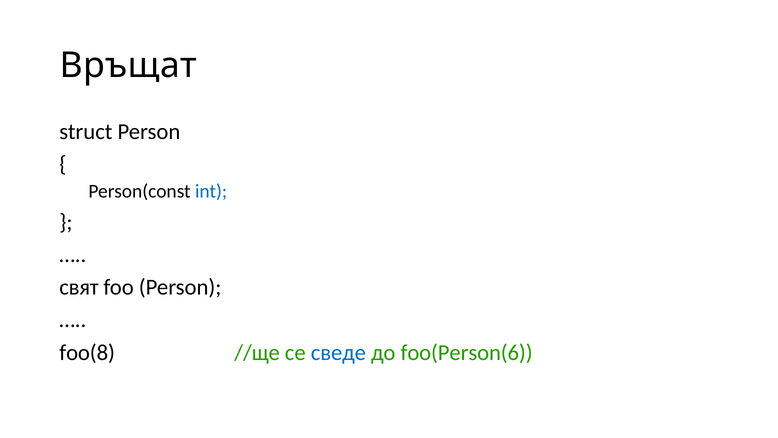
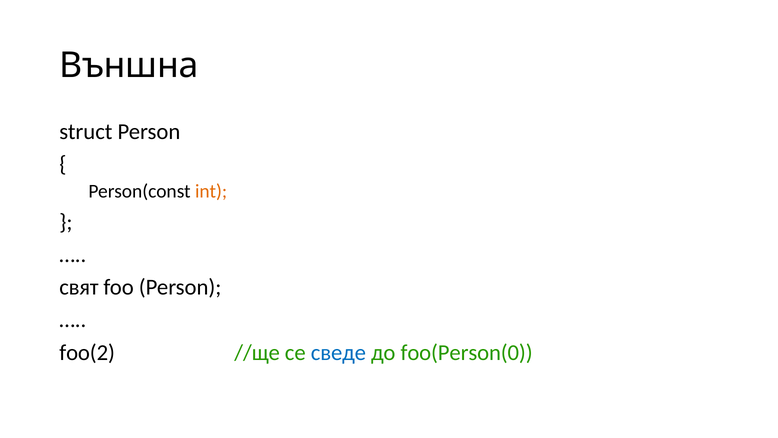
Връщат: Връщат -> Външна (129, 65)
int colour: blue -> orange (211, 191)
foo(8: foo(8 -> foo(2 (87, 352)
foo(Person(6: foo(Person(6 -> foo(Person(0 (467, 352)
